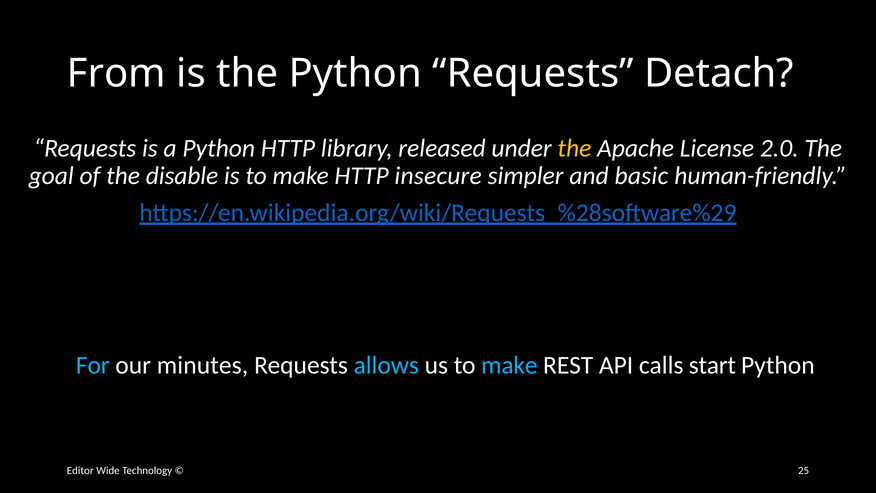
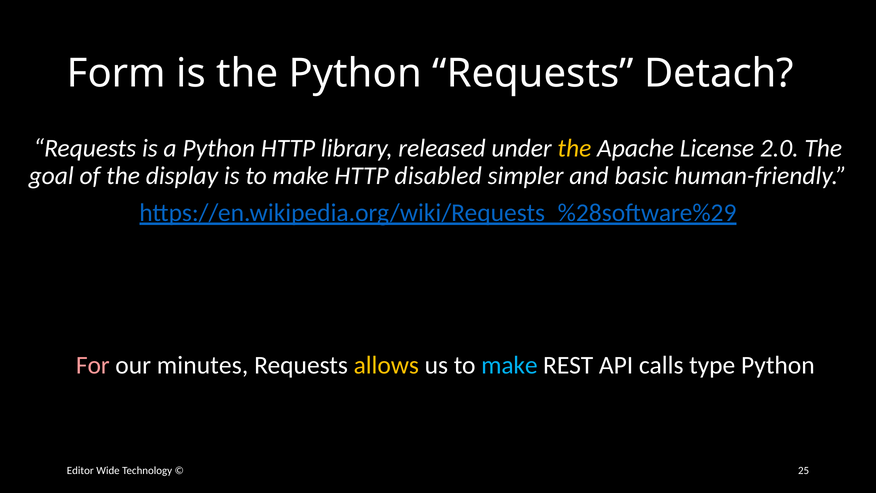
From: From -> Form (116, 74)
disable: disable -> display (182, 176)
insecure: insecure -> disabled (438, 176)
For colour: light blue -> pink (93, 365)
allows colour: light blue -> yellow (386, 365)
start: start -> type (712, 365)
